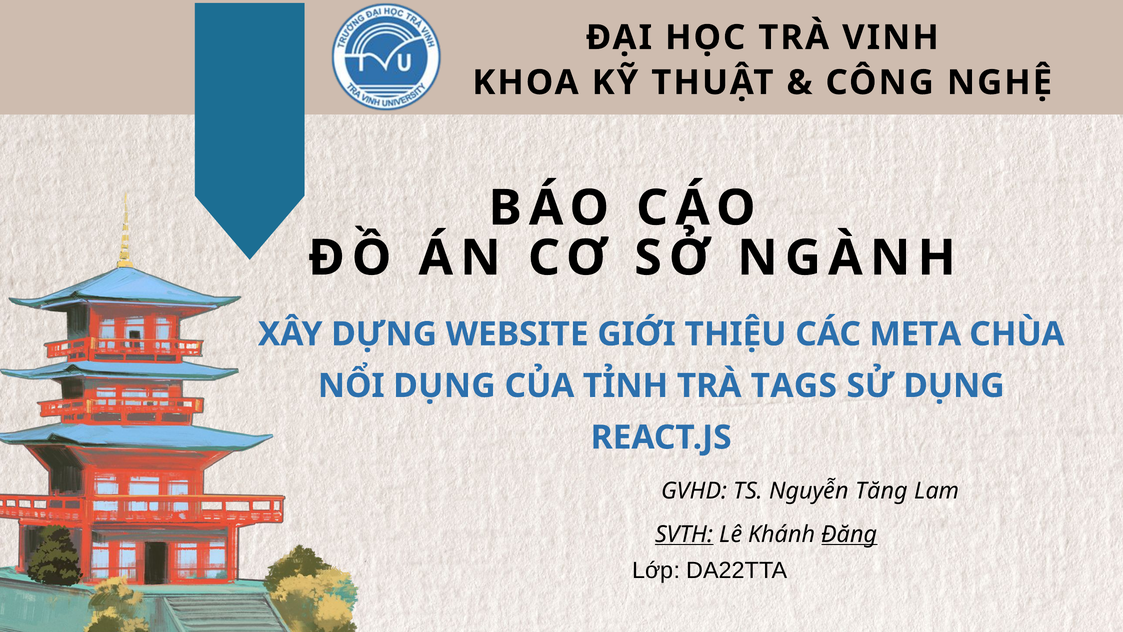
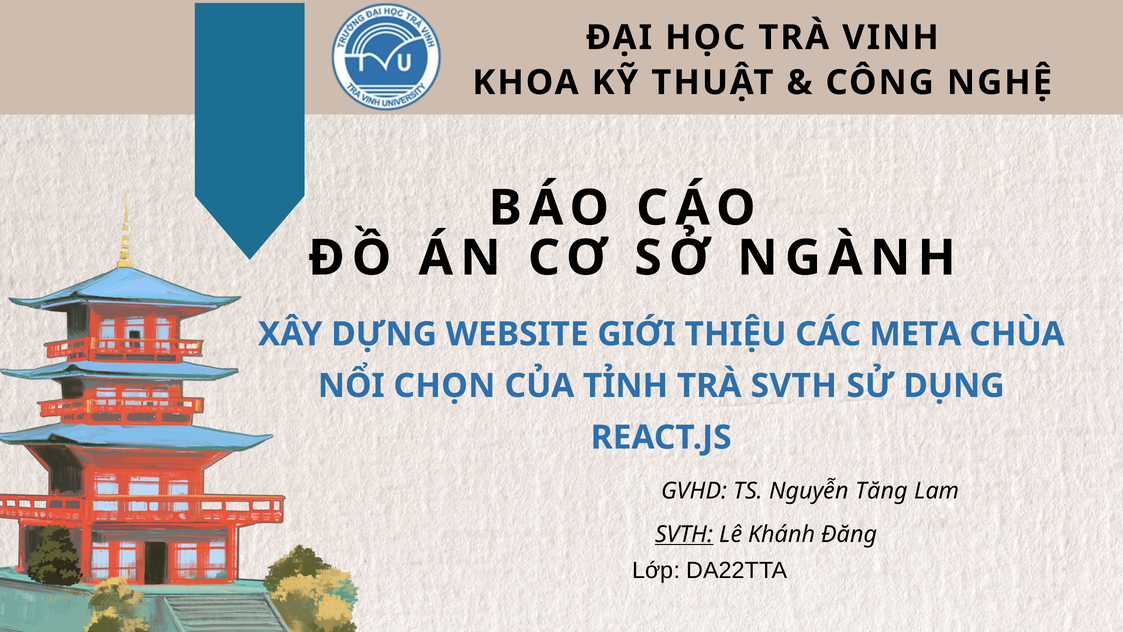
NỔI DỤNG: DỤNG -> CHỌN (444, 386)
TRÀ TAGS: TAGS -> SVTH (794, 386)
Đăng underline: present -> none (849, 534)
